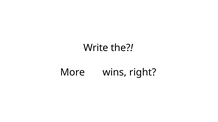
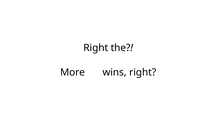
Write: Write -> Right (96, 48)
